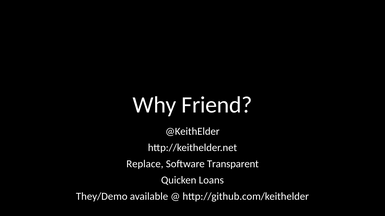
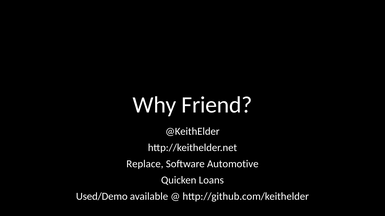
Transparent: Transparent -> Automotive (233, 164)
They/Demo: They/Demo -> Used/Demo (102, 197)
